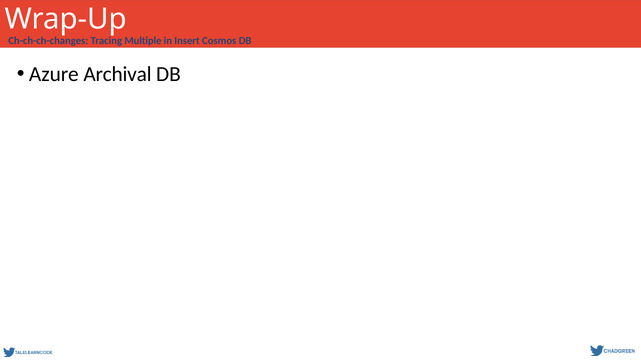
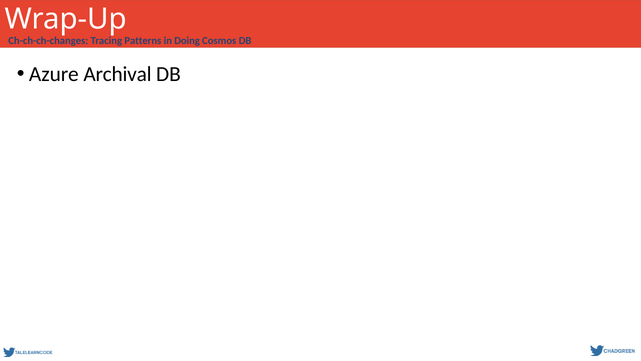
Multiple: Multiple -> Patterns (143, 41)
Insert: Insert -> Doing (187, 41)
